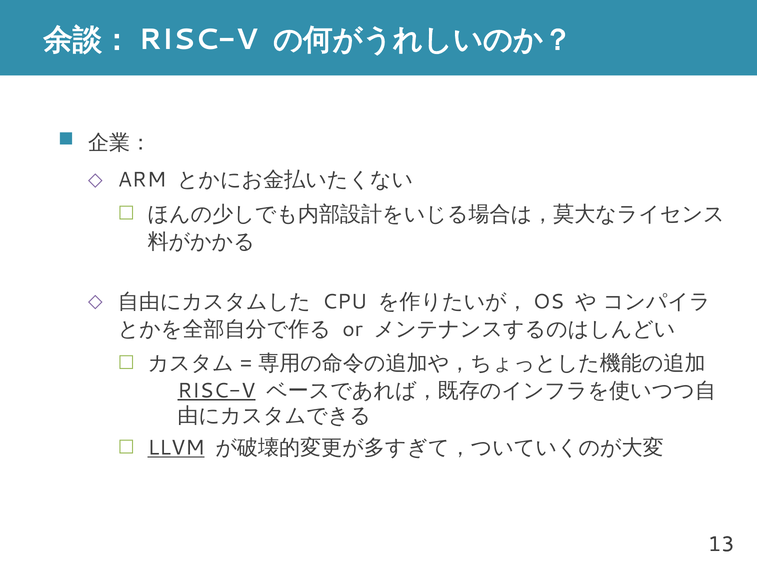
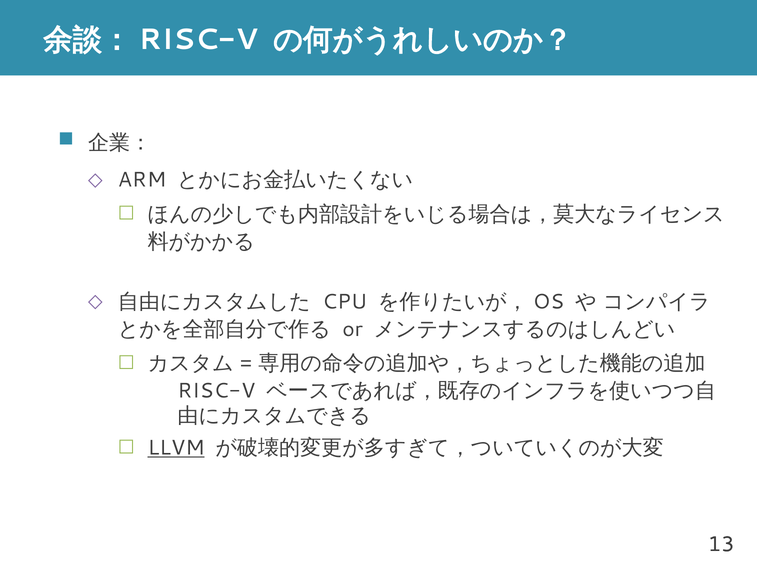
RISC-V underline: present -> none (216, 391)
